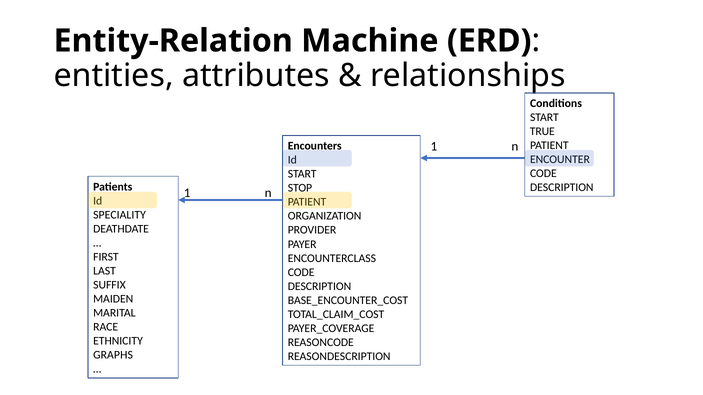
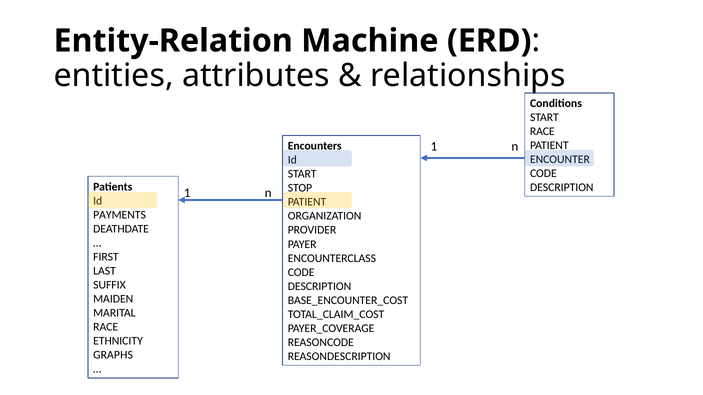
TRUE: TRUE -> RACE (542, 132)
SPECIALITY: SPECIALITY -> PAYMENTS (120, 215)
